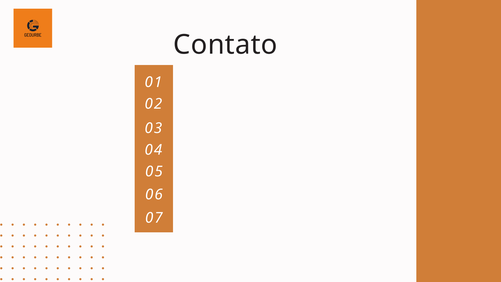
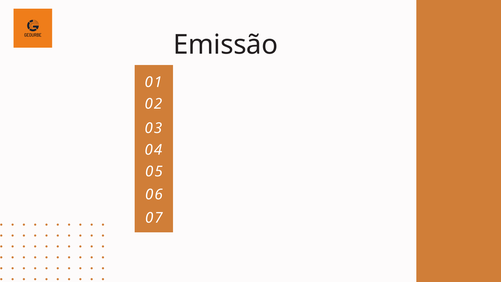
Contato: Contato -> Emissão (226, 45)
